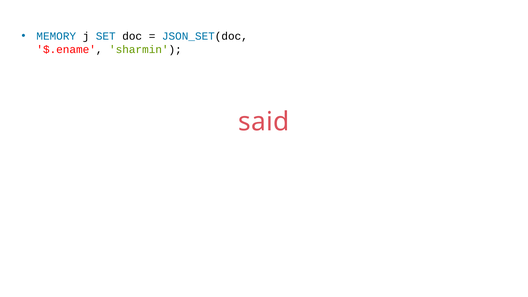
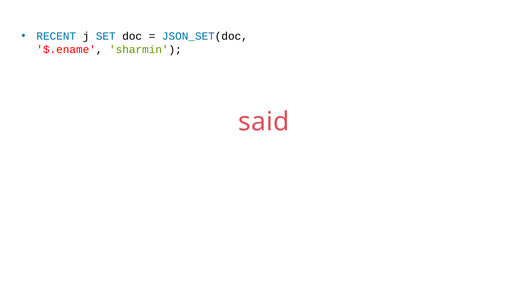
MEMORY: MEMORY -> RECENT (56, 36)
